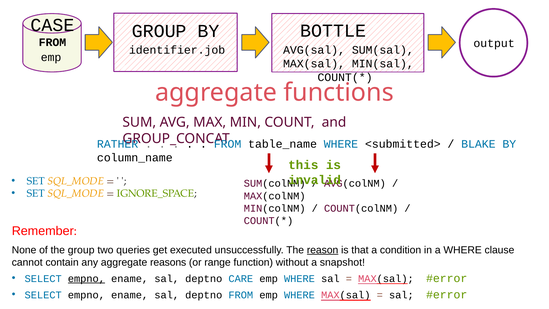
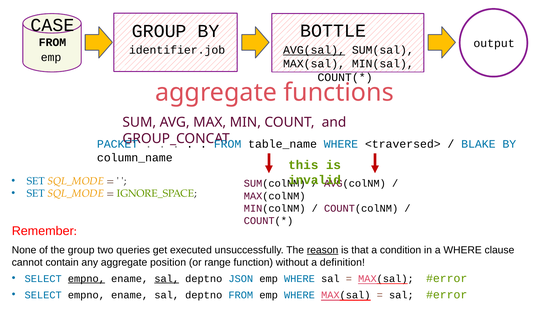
AVG(sal underline: none -> present (314, 50)
RATHER: RATHER -> PACKET (118, 144)
<submitted>: <submitted> -> <traversed> (403, 144)
reasons: reasons -> position (168, 262)
snapshot: snapshot -> definition (342, 262)
sal underline: none -> present (167, 278)
CARE: CARE -> JSON (241, 278)
